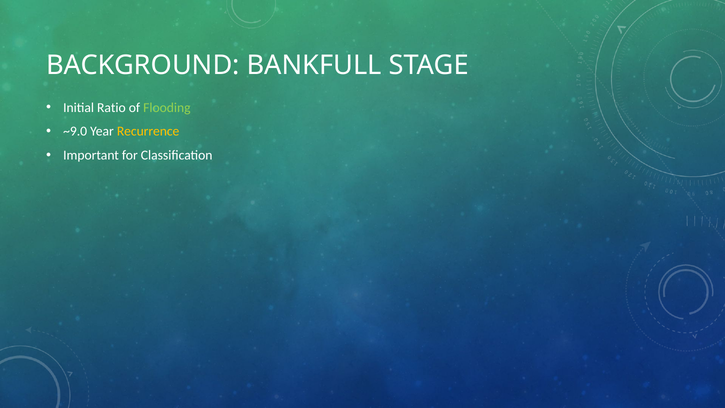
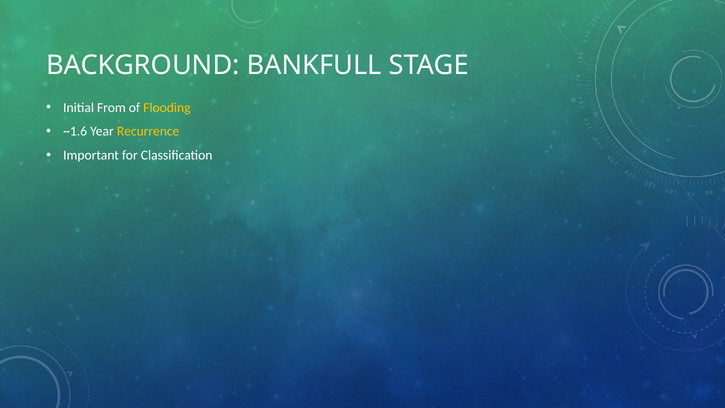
Ratio: Ratio -> From (111, 108)
Flooding colour: light green -> yellow (167, 108)
~9.0: ~9.0 -> ~1.6 (75, 131)
